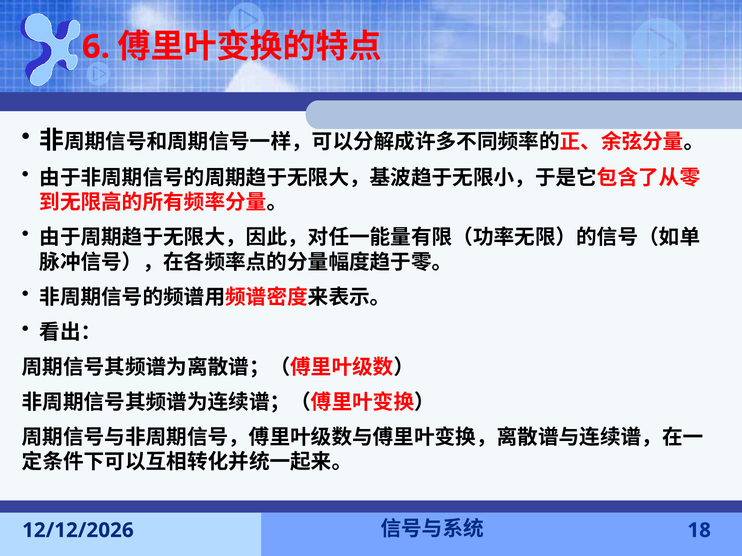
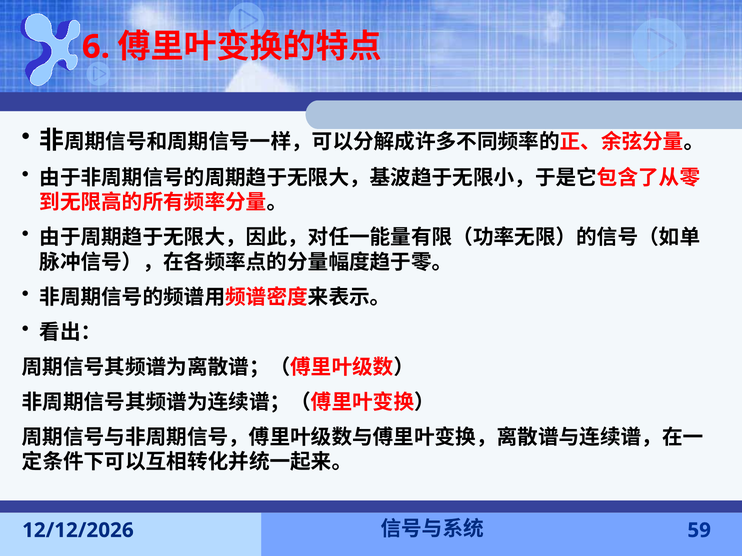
18: 18 -> 59 (699, 531)
